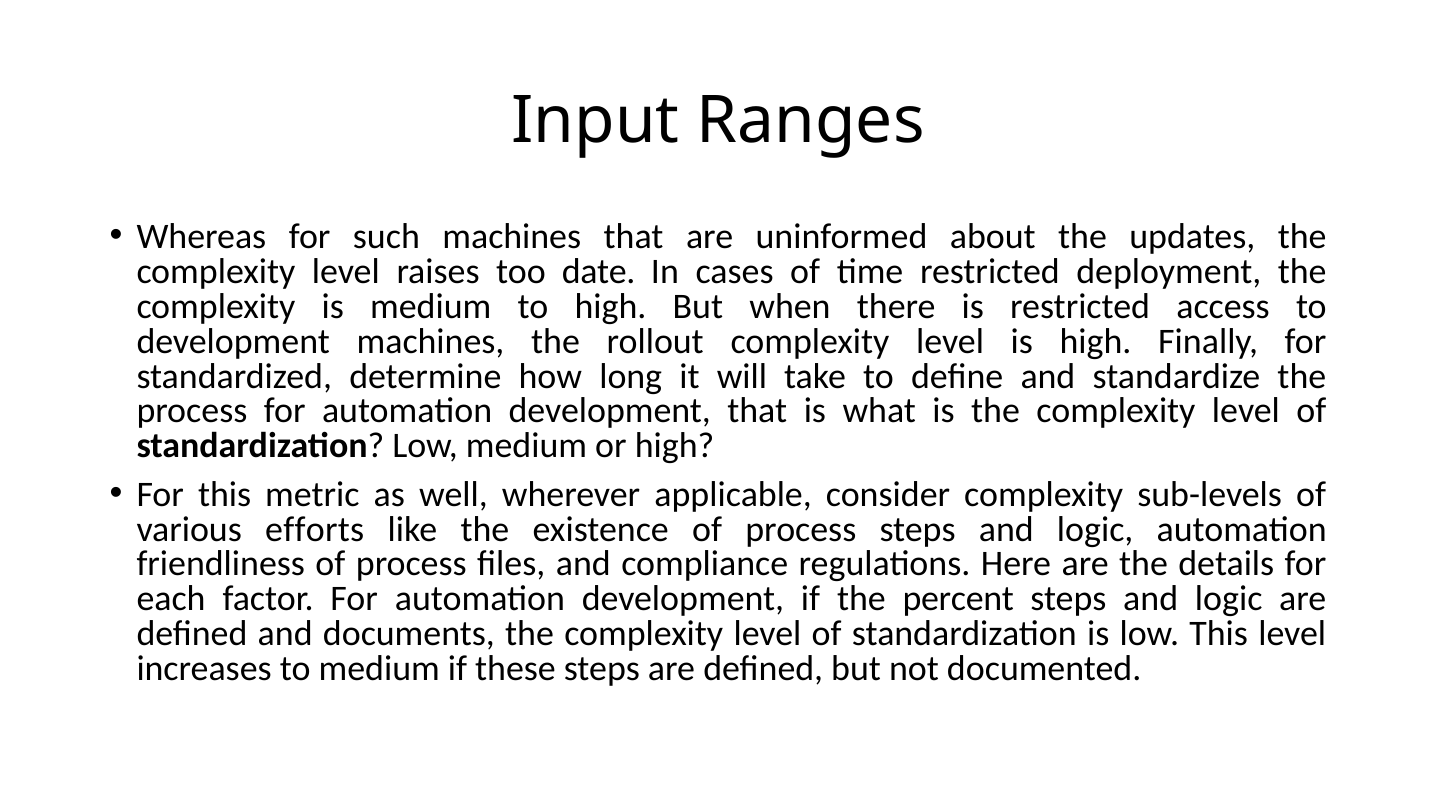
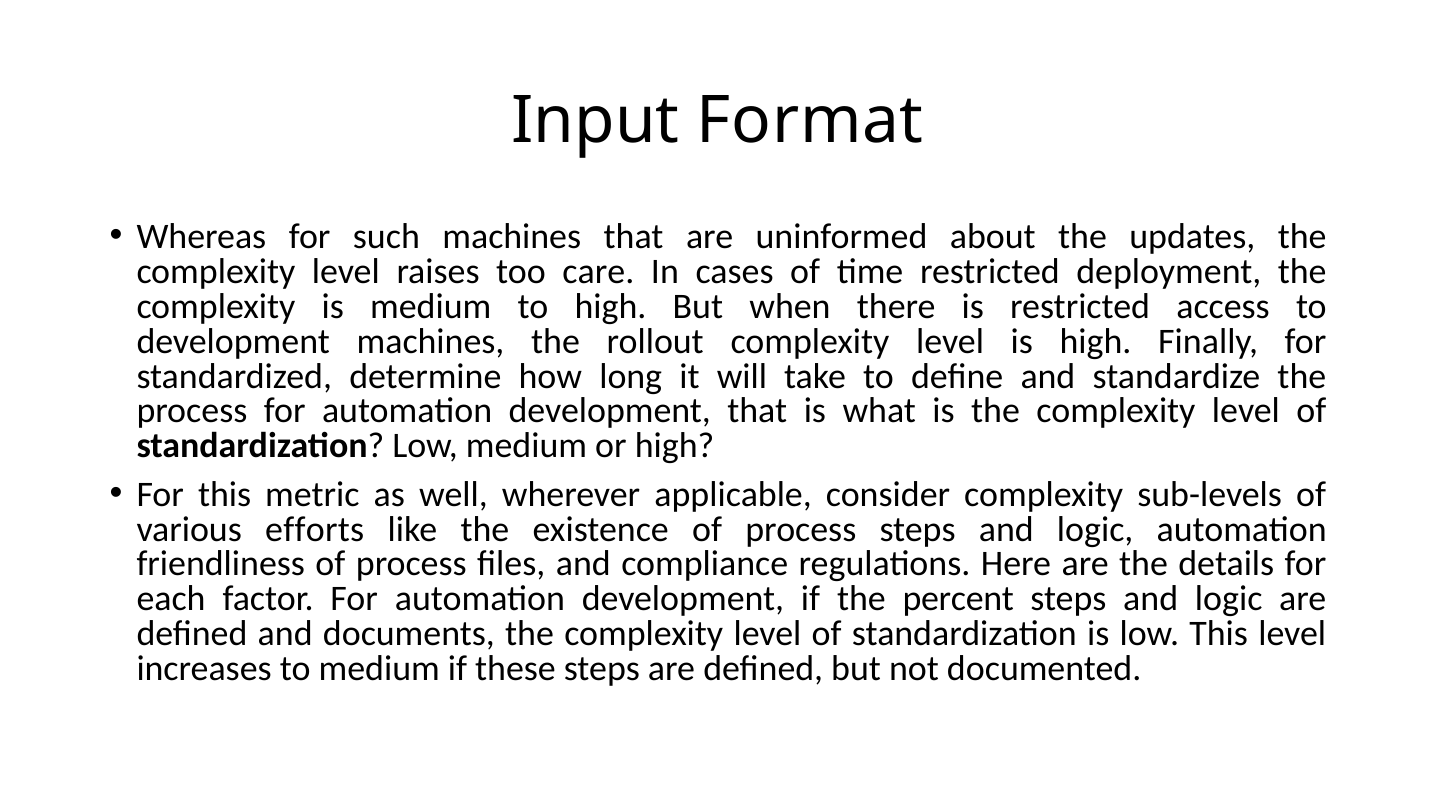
Ranges: Ranges -> Format (810, 121)
date: date -> care (598, 272)
